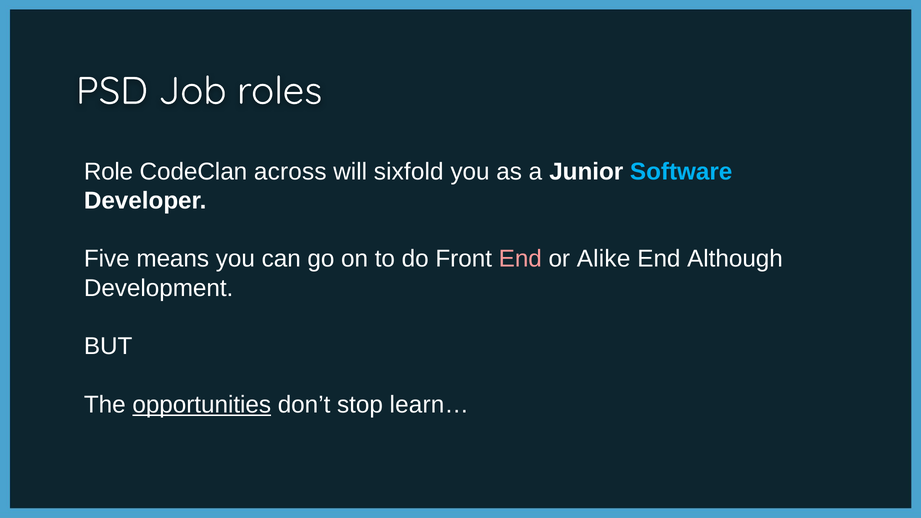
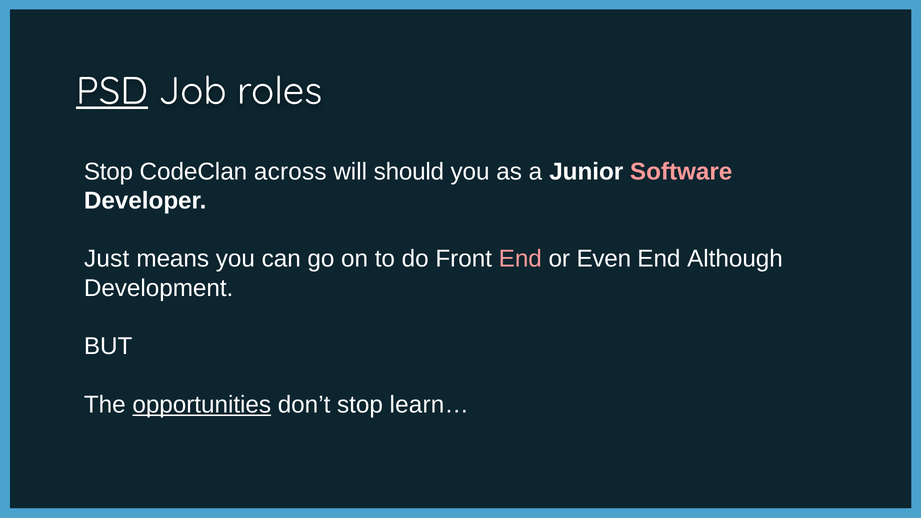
PSD underline: none -> present (112, 91)
Role: Role -> Stop (109, 172)
sixfold: sixfold -> should (409, 172)
Software colour: light blue -> pink (681, 172)
Five: Five -> Just (107, 259)
Alike: Alike -> Even (604, 259)
